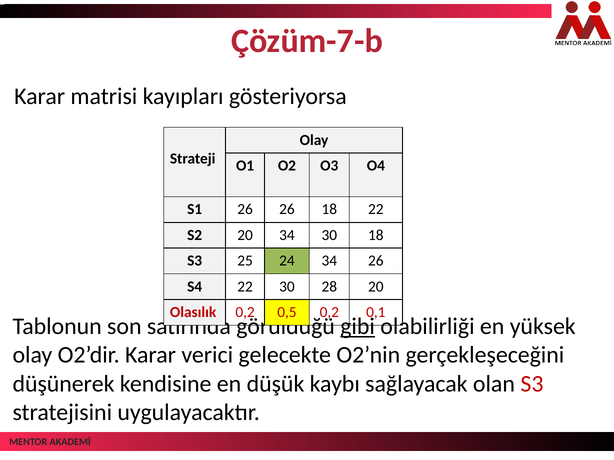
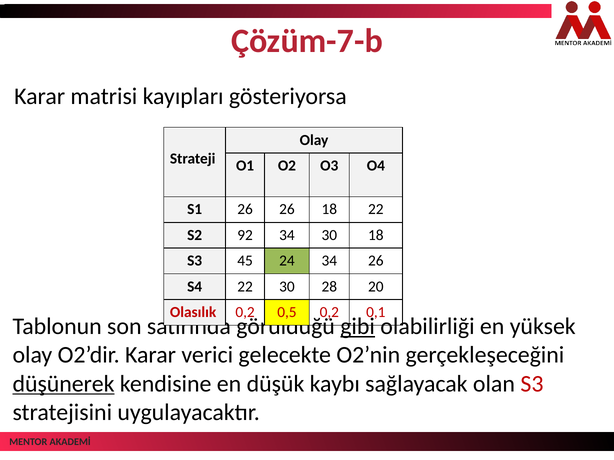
S2 20: 20 -> 92 (245, 235)
25: 25 -> 45 (245, 261)
düşünerek underline: none -> present (64, 384)
